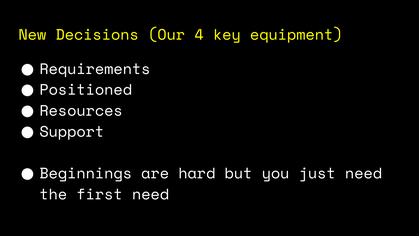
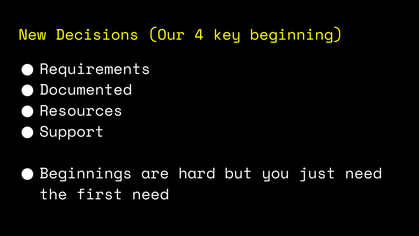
equipment: equipment -> beginning (296, 35)
Positioned: Positioned -> Documented (86, 90)
